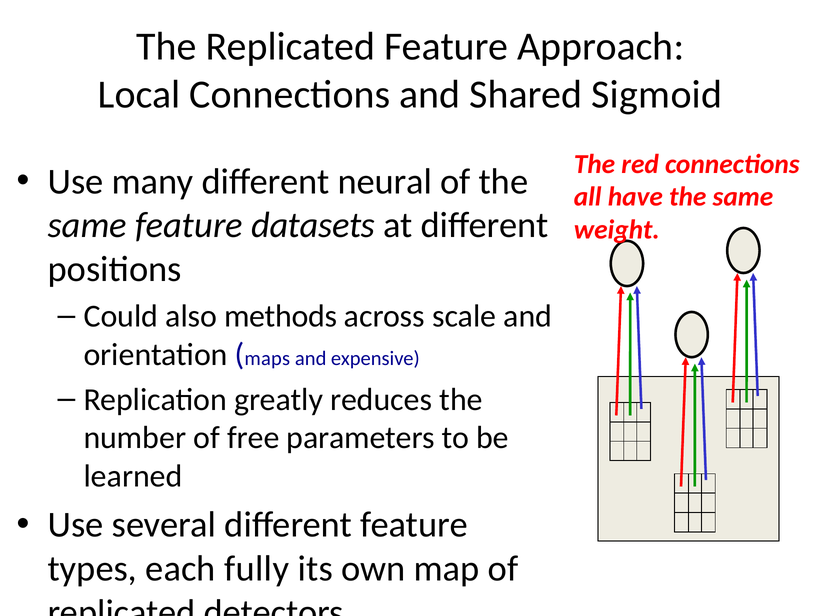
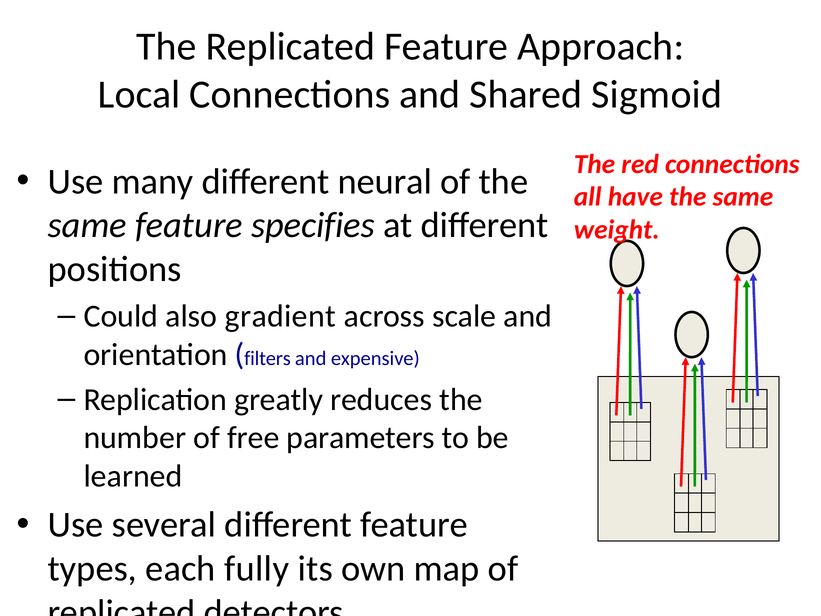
datasets: datasets -> specifies (313, 225)
methods: methods -> gradient (280, 316)
maps: maps -> filters (267, 358)
